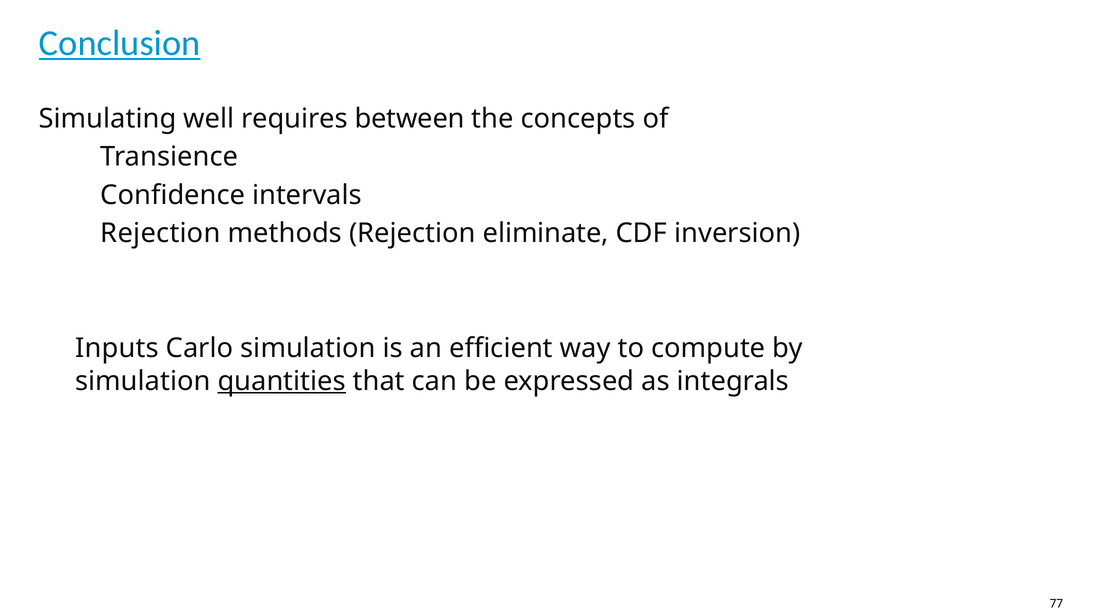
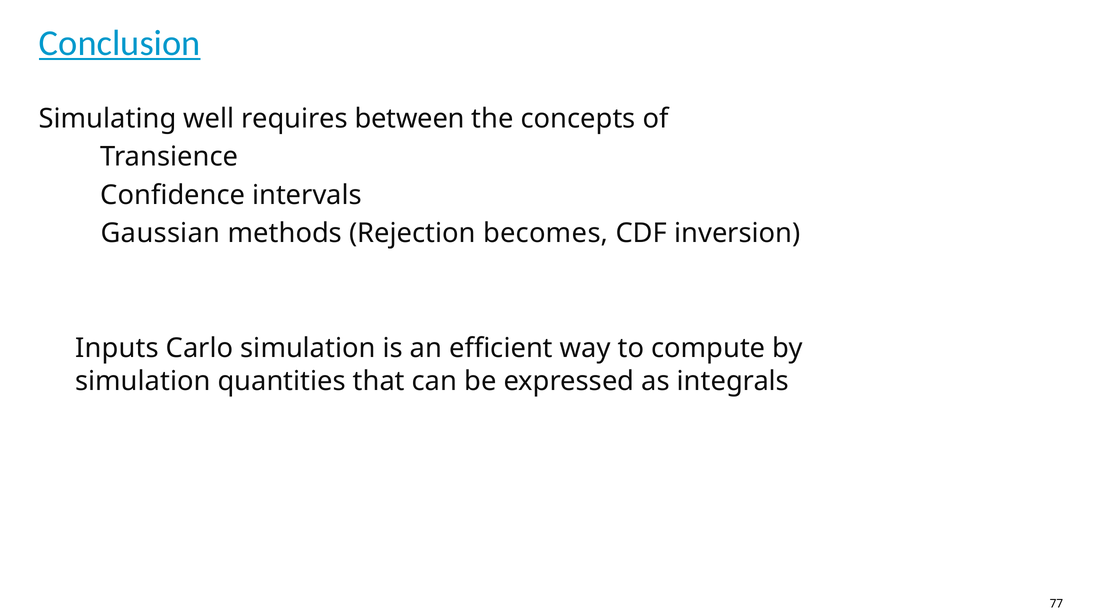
Rejection: Rejection -> Gaussian (160, 233)
eliminate: eliminate -> becomes (546, 233)
quantities underline: present -> none (282, 381)
